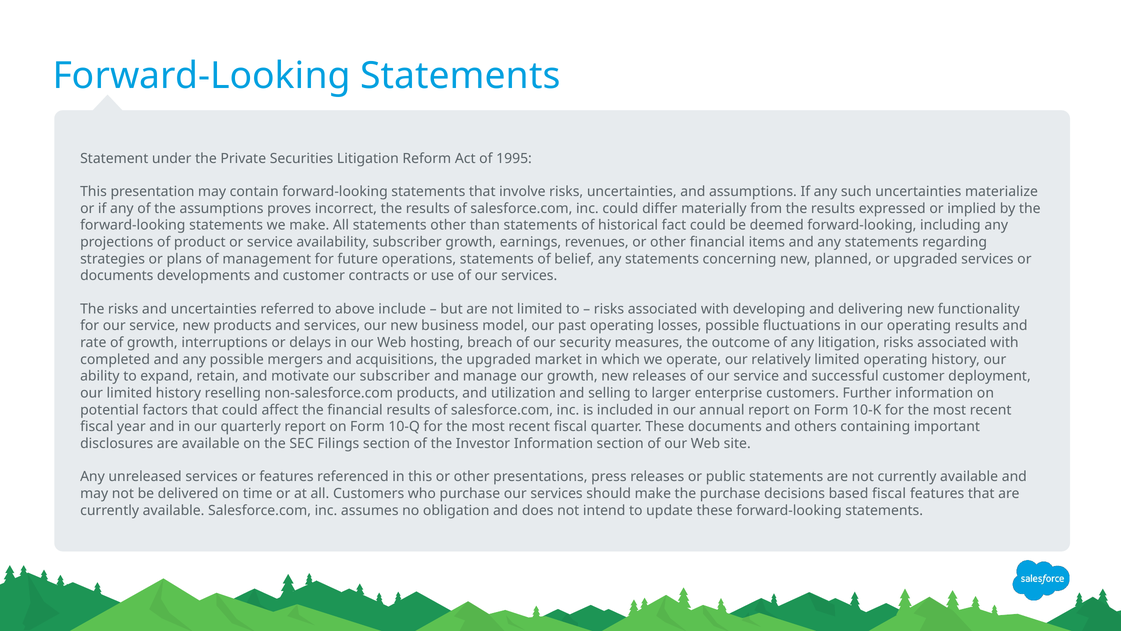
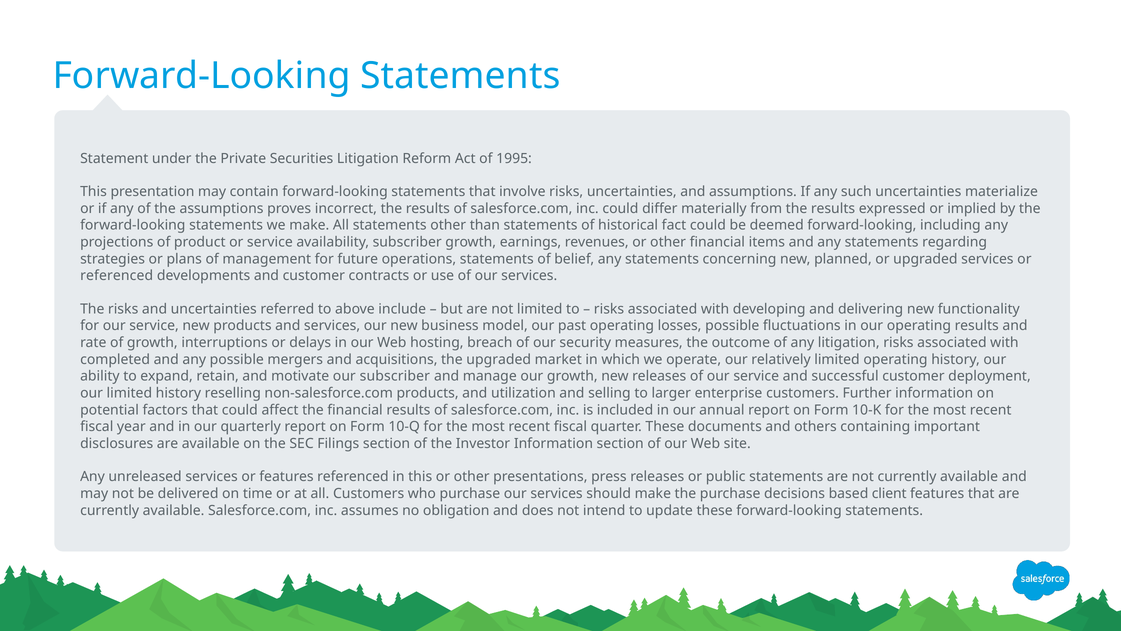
documents: documents -> referenced (117, 276)
based fiscal: fiscal -> client (889, 493)
